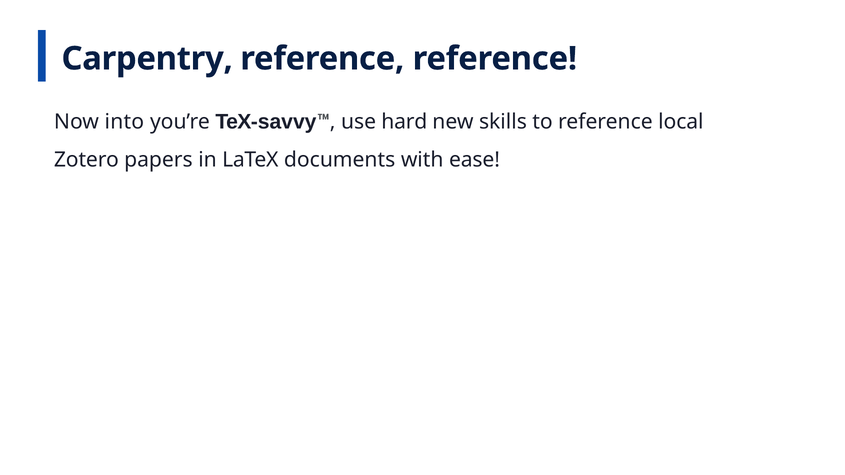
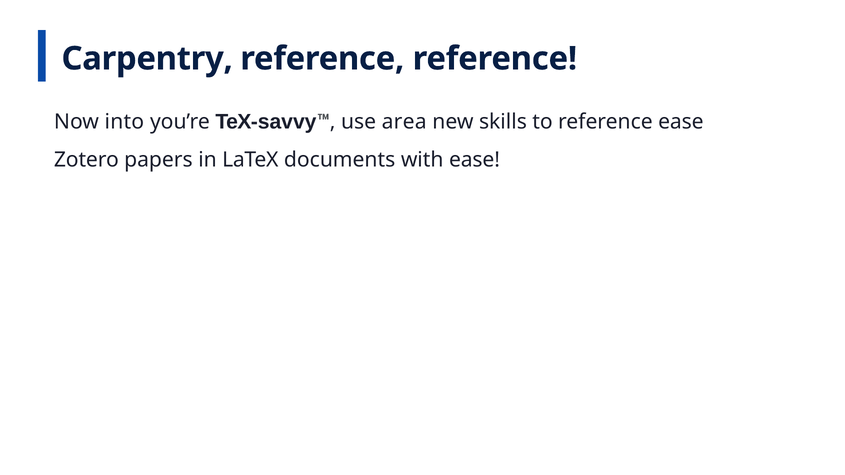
hard: hard -> area (404, 122)
reference local: local -> ease (681, 122)
